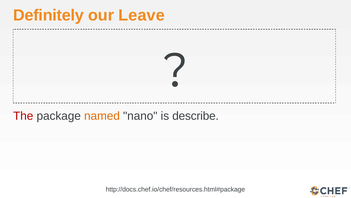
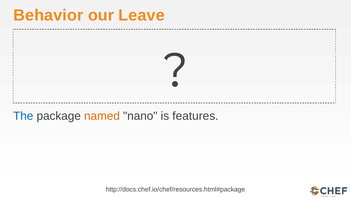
Definitely: Definitely -> Behavior (48, 15)
The colour: red -> blue (23, 116)
describe: describe -> features (195, 116)
